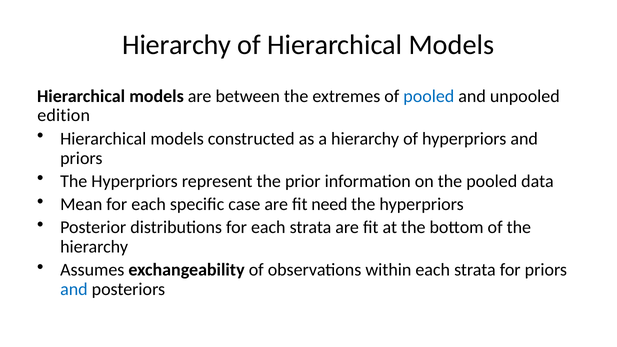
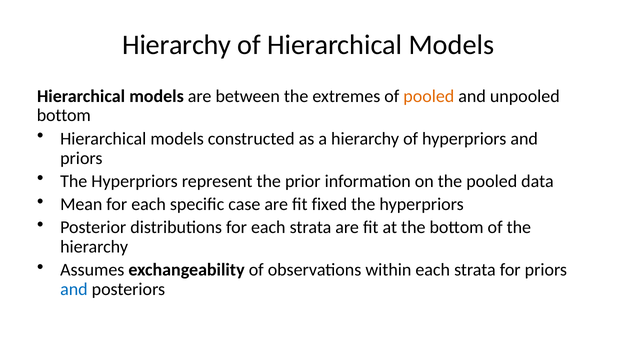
pooled colour: blue -> orange (429, 96)
edition: edition -> bottom (64, 116)
need: need -> fixed (329, 204)
